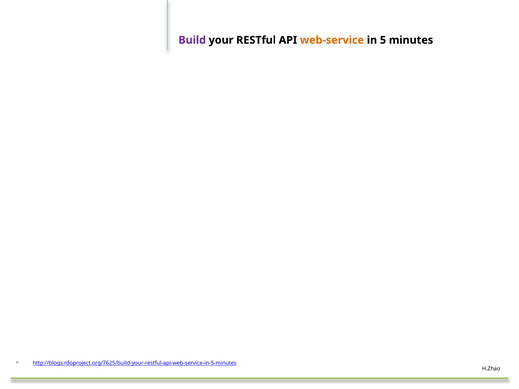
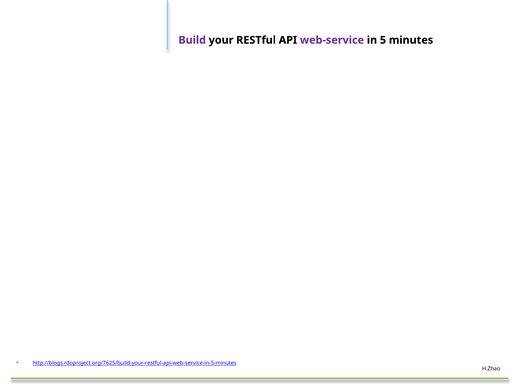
web-service colour: orange -> purple (332, 40)
